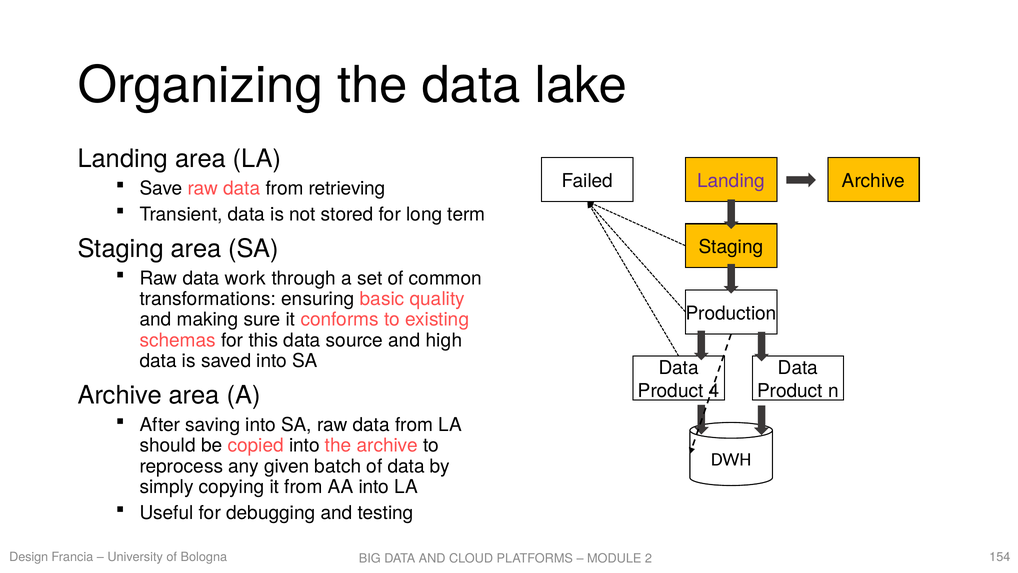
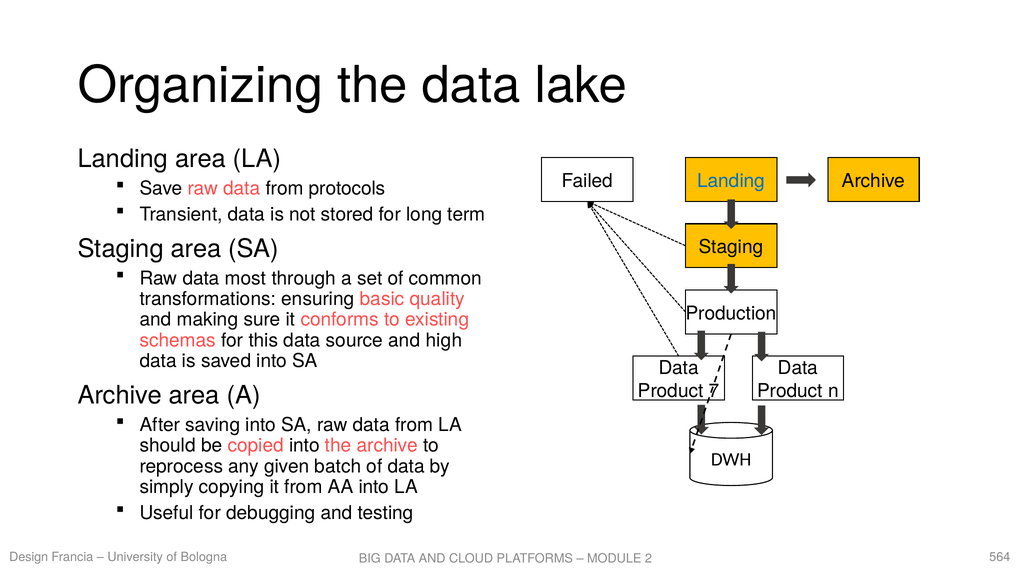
Landing colour: purple -> blue (731, 181)
retrieving: retrieving -> protocols (347, 188)
work: work -> most (246, 278)
4: 4 -> 7 (714, 391)
154: 154 -> 564 (1000, 557)
